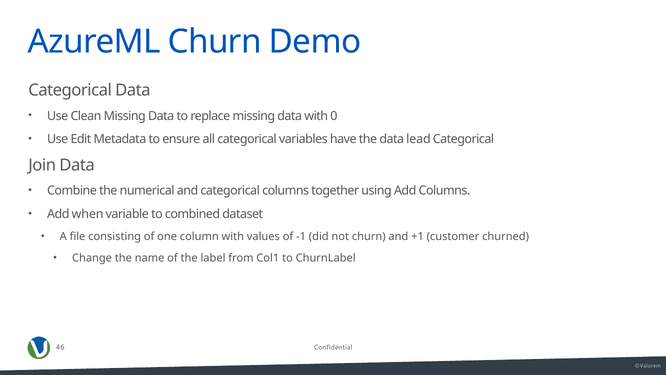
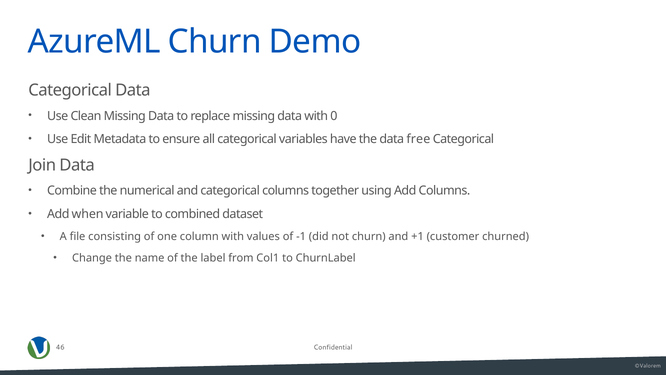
lead: lead -> free (418, 139)
